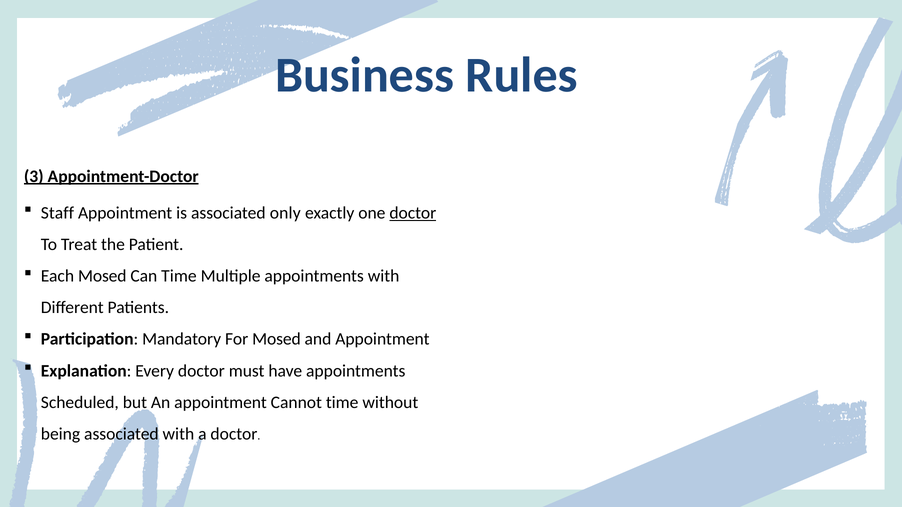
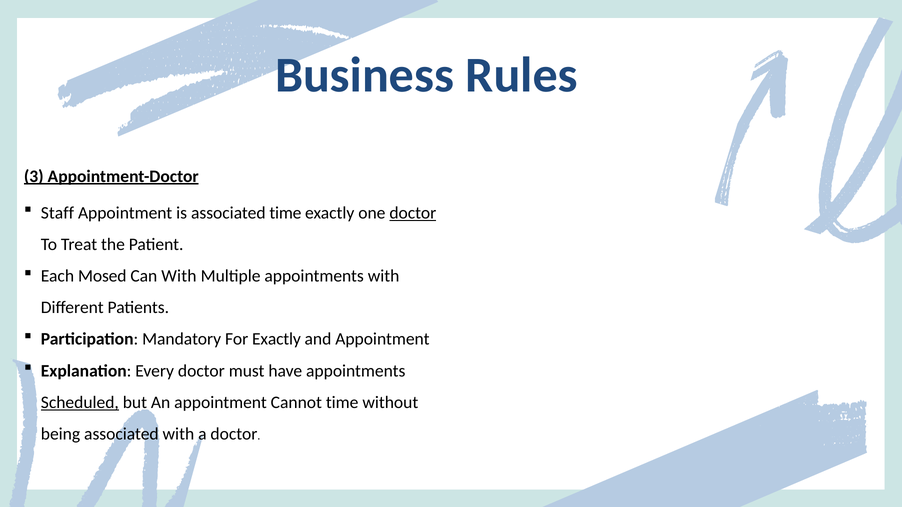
associated only: only -> time (285, 213)
Can Time: Time -> With (179, 276)
For Mosed: Mosed -> Exactly (276, 339)
Scheduled underline: none -> present (80, 403)
